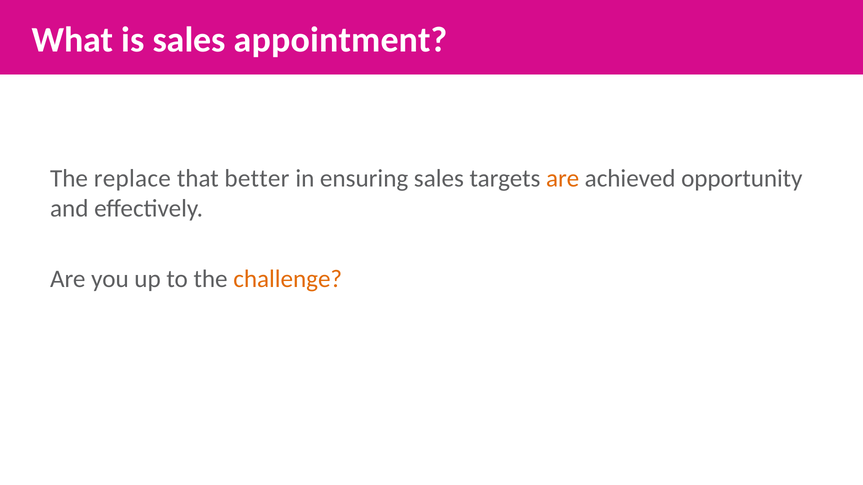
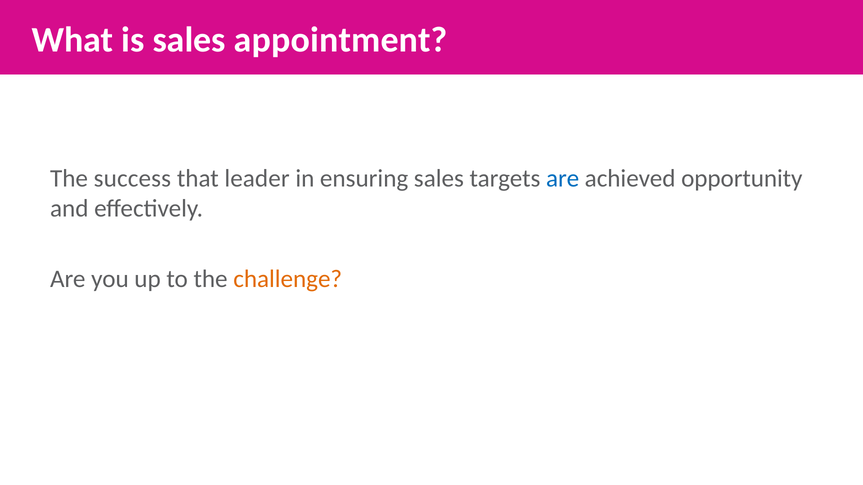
replace: replace -> success (132, 178)
better: better -> leader (257, 178)
are colour: orange -> blue (563, 178)
